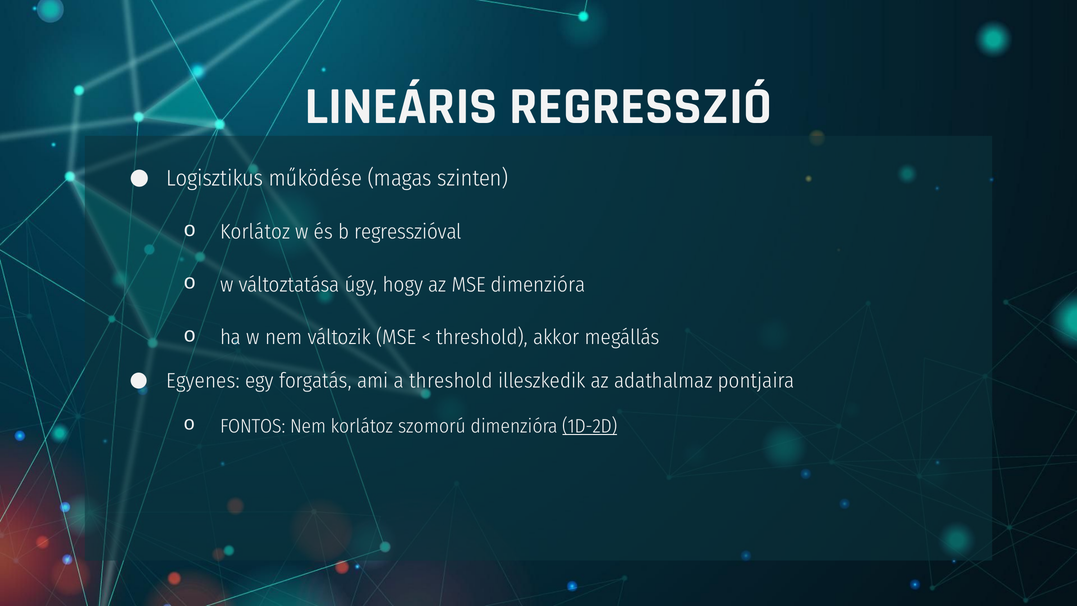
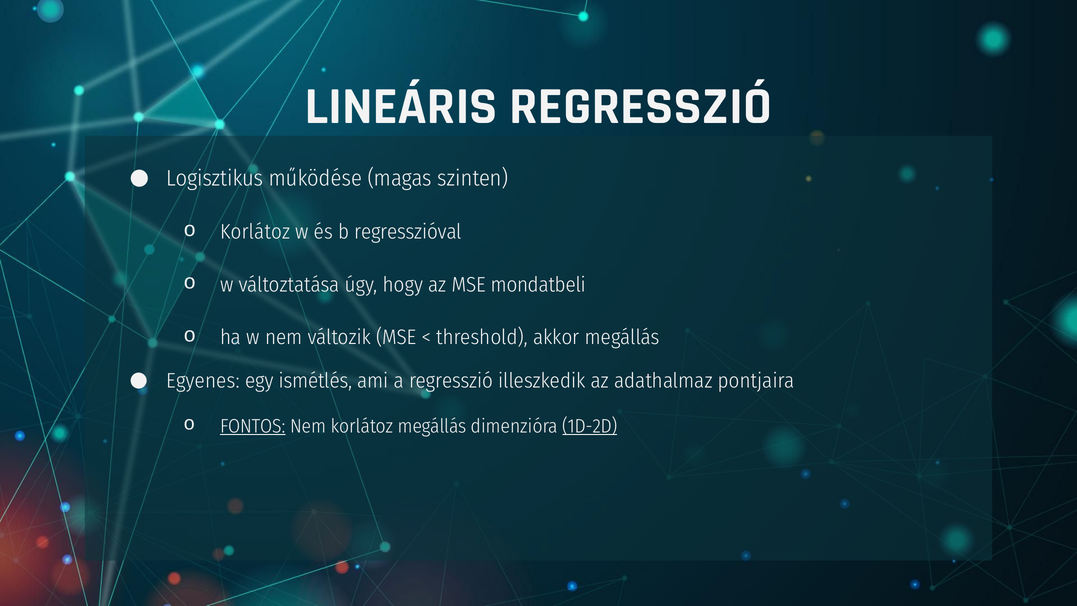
MSE dimenzióra: dimenzióra -> mondatbeli (538, 285)
forgatás: forgatás -> ismétlés (316, 381)
a threshold: threshold -> regresszió (451, 381)
FONTOS underline: none -> present (253, 426)
korlátoz szomorú: szomorú -> megállás (432, 426)
